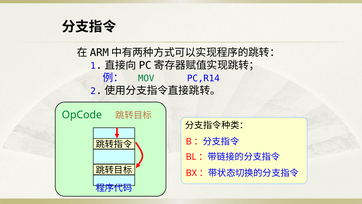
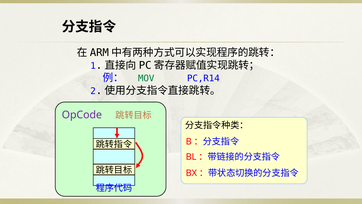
OpCode colour: green -> purple (82, 115)
